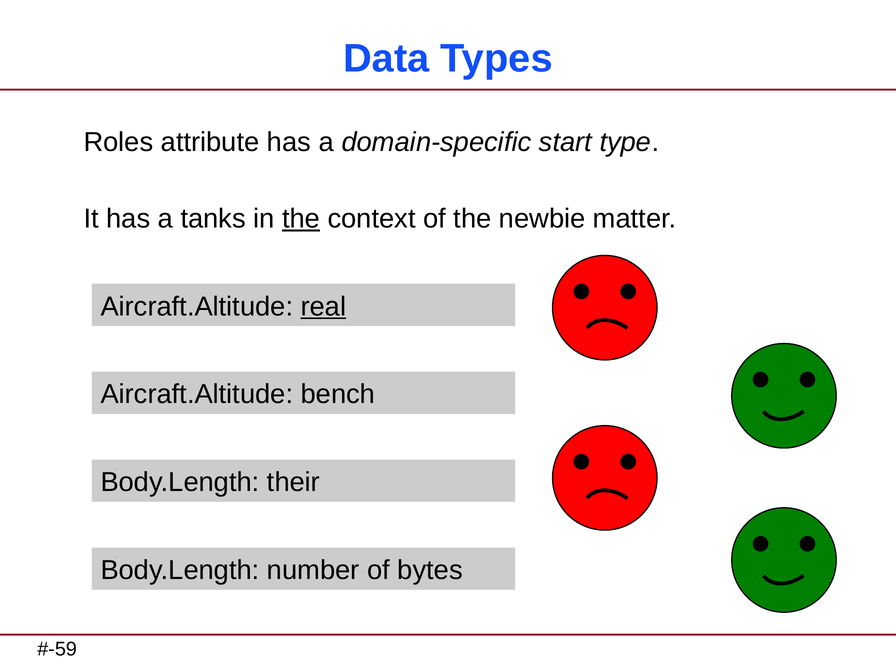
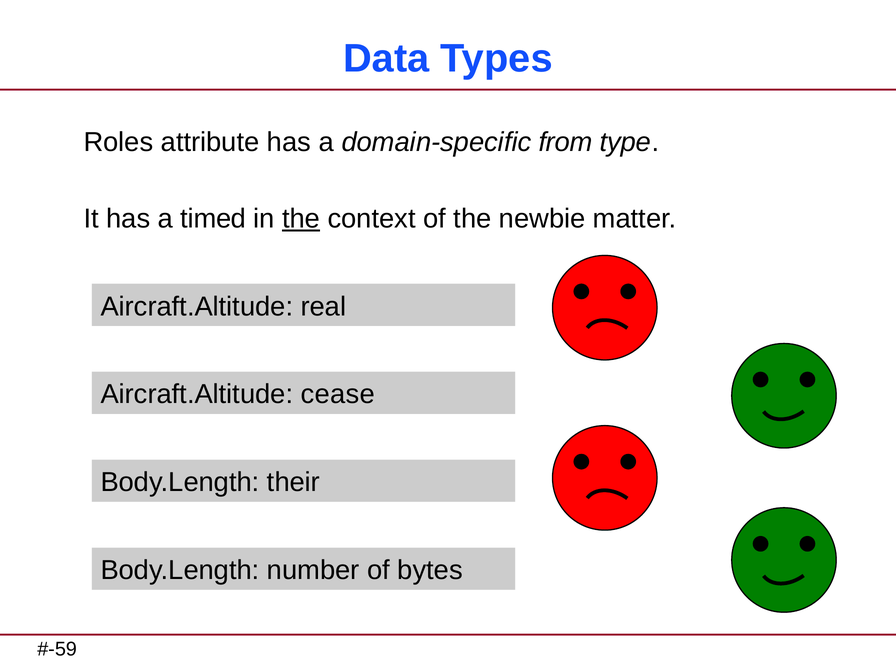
start: start -> from (566, 142)
tanks: tanks -> timed (213, 219)
real underline: present -> none (323, 306)
bench: bench -> cease (338, 394)
